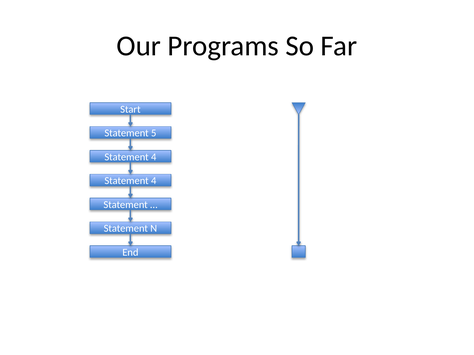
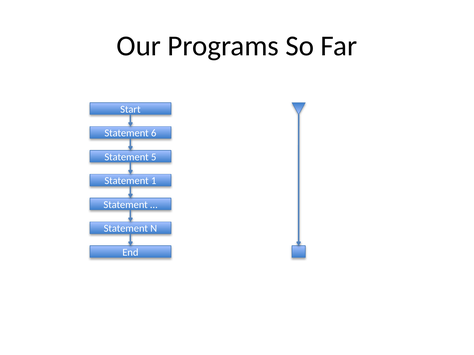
5: 5 -> 6 (154, 133)
4: 4 -> 5 (154, 157)
4: 4 -> 1 (154, 181)
